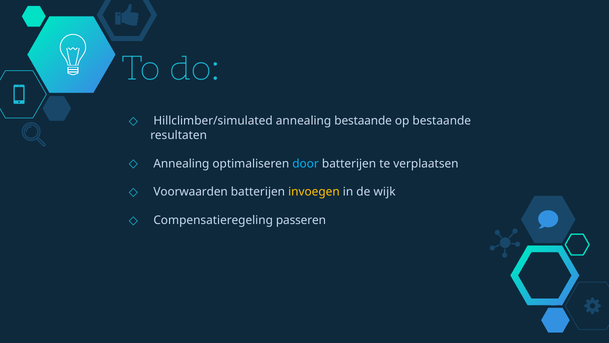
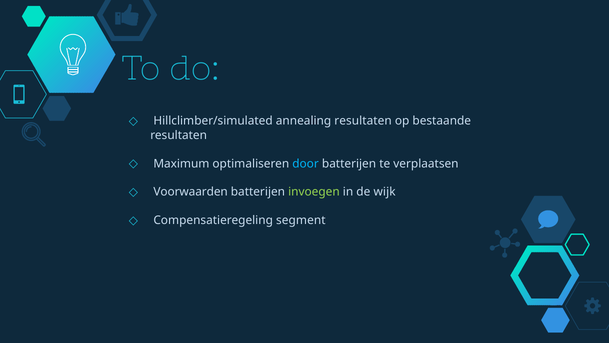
annealing bestaande: bestaande -> resultaten (363, 121)
Annealing: Annealing -> Maximum (181, 163)
invoegen colour: yellow -> light green (314, 192)
passeren: passeren -> segment (301, 220)
